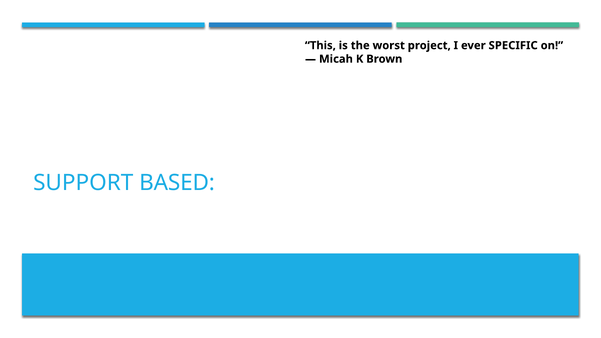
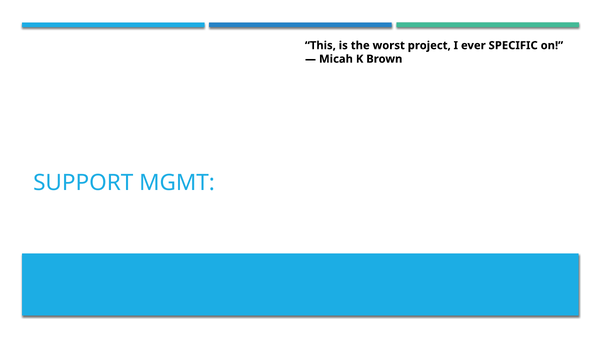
BASED: BASED -> MGMT (177, 183)
